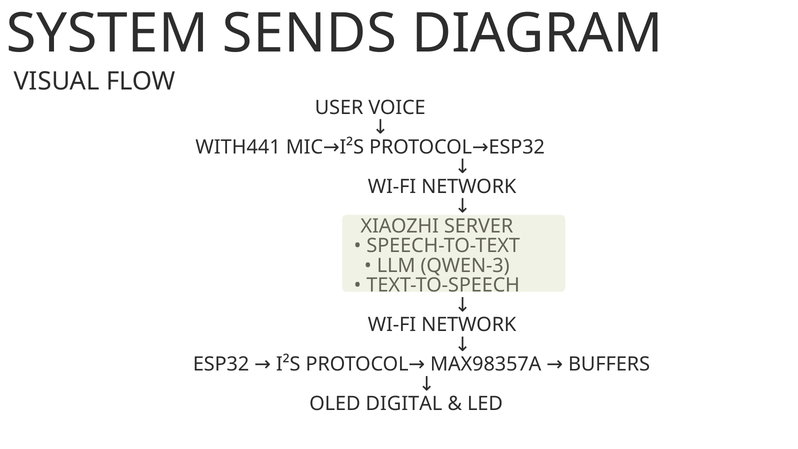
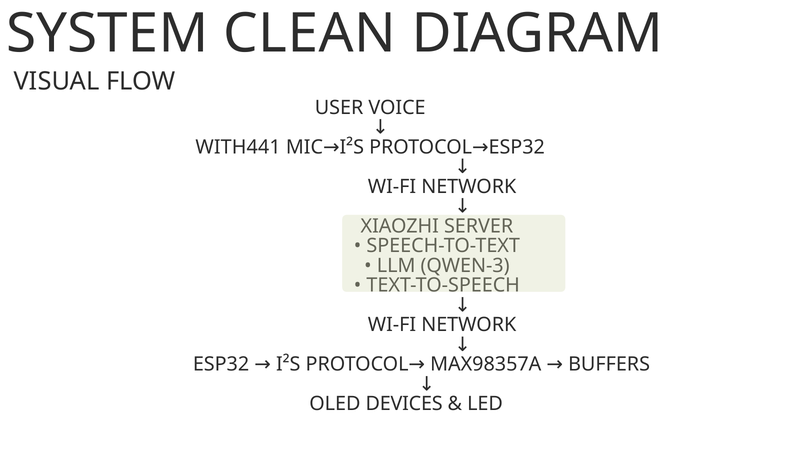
SENDS: SENDS -> CLEAN (310, 34)
DIGITAL: DIGITAL -> DEVICES (404, 404)
